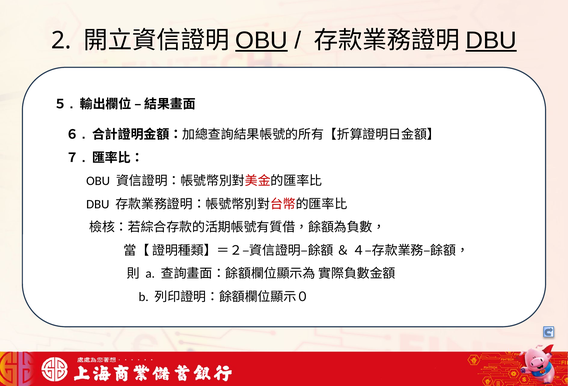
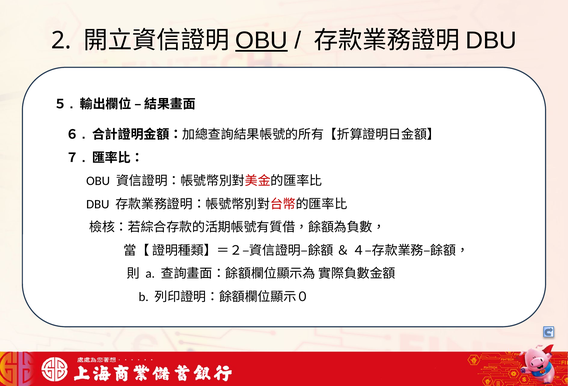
DBU underline: present -> none (491, 40)
